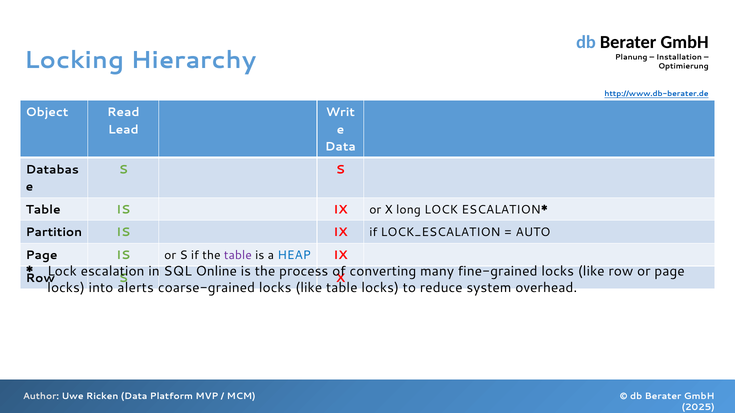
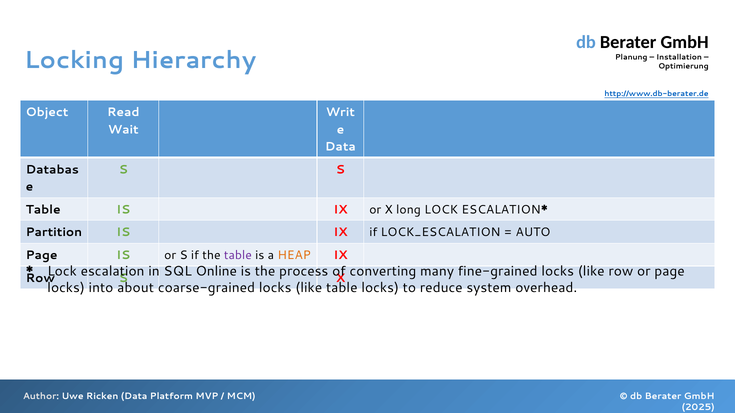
Lead: Lead -> Wait (123, 130)
HEAP colour: blue -> orange (294, 256)
alerts: alerts -> about (136, 288)
